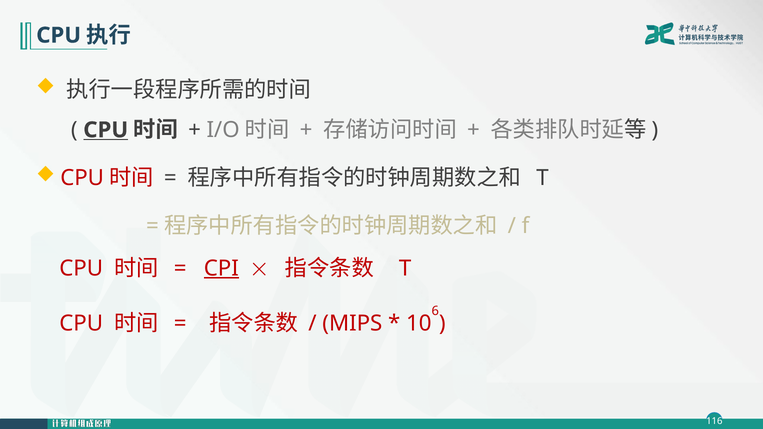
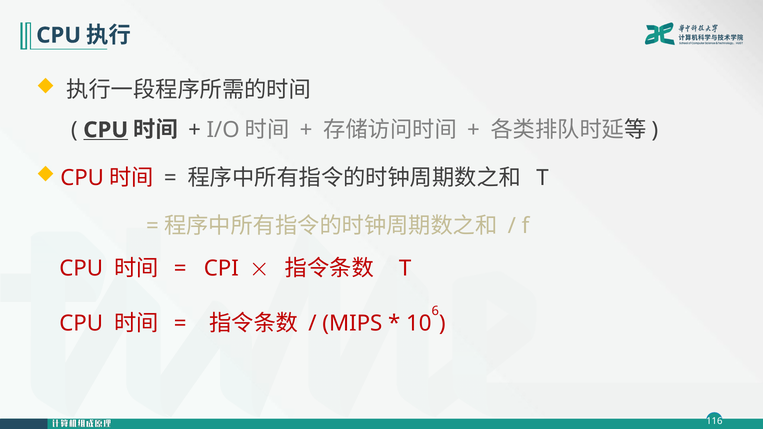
CPI underline: present -> none (221, 268)
